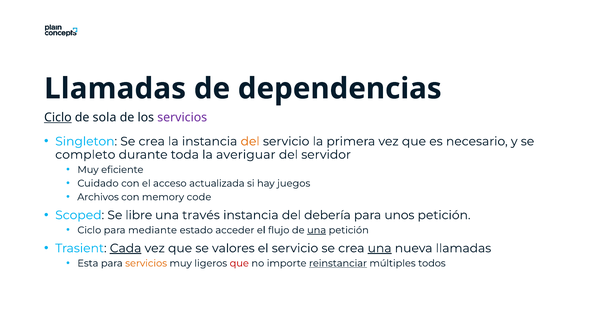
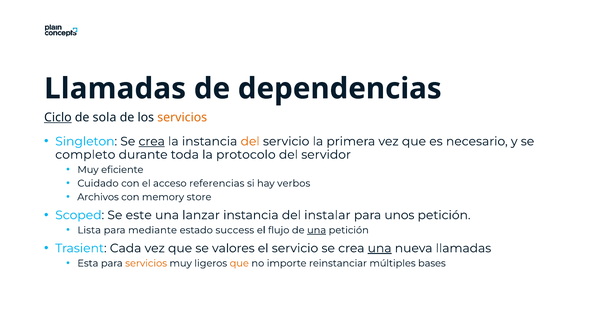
servicios colour: purple -> orange (182, 118)
crea underline: none -> present (152, 142)
averiguar: averiguar -> protocolo (246, 155)
actualizada: actualizada -> referencias (217, 184)
juegos: juegos -> verbos (294, 184)
code: code -> store (199, 197)
libre: libre -> este (139, 215)
través: través -> lanzar (201, 215)
debería: debería -> instalar (327, 215)
Ciclo: Ciclo -> Lista (89, 230)
acceder: acceder -> success (235, 230)
Cada underline: present -> none (126, 249)
que colour: red -> orange (239, 264)
reinstanciar underline: present -> none (338, 264)
todos: todos -> bases (432, 264)
